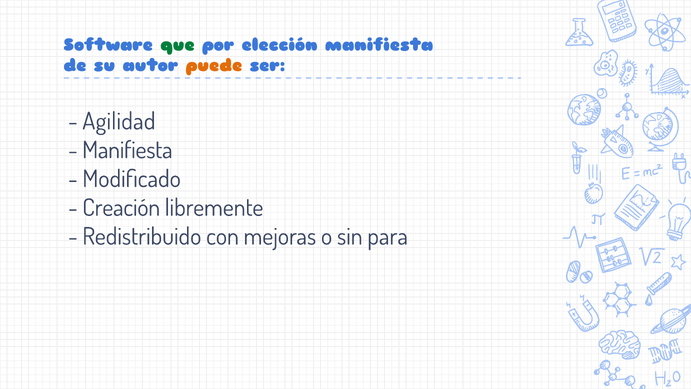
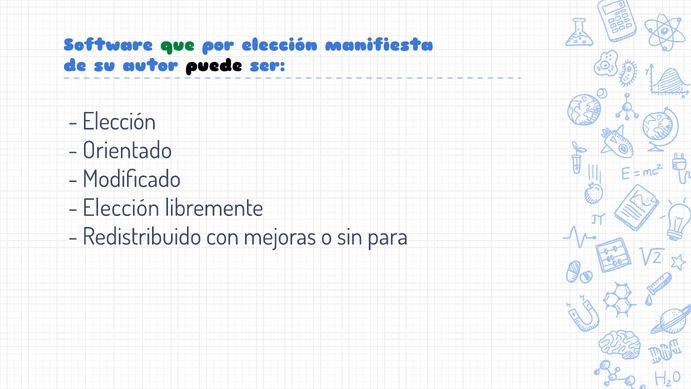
puede colour: orange -> black (214, 66)
Agilidad: Agilidad -> Elección (119, 121)
Manifiesta: Manifiesta -> Orientado (127, 150)
Creación: Creación -> Elección (121, 208)
